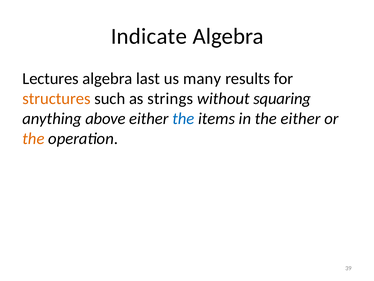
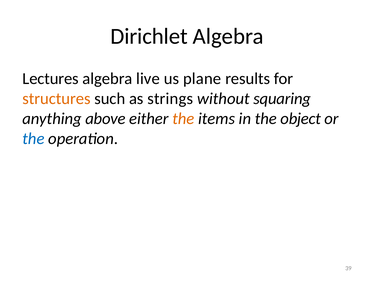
Indicate: Indicate -> Dirichlet (149, 36)
last: last -> live (148, 78)
many: many -> plane (202, 78)
the colour: blue -> orange (183, 118)
the either: either -> object (301, 118)
the colour: orange -> blue (33, 138)
